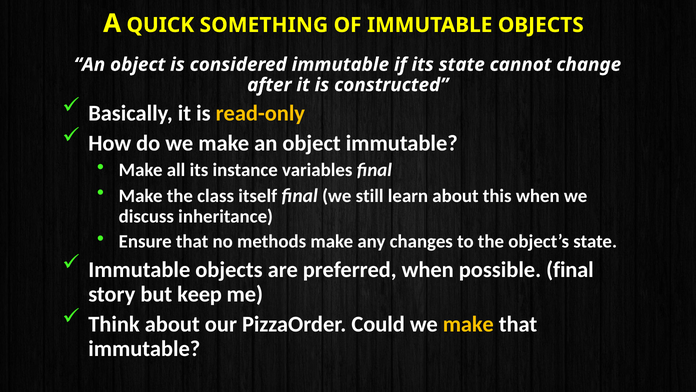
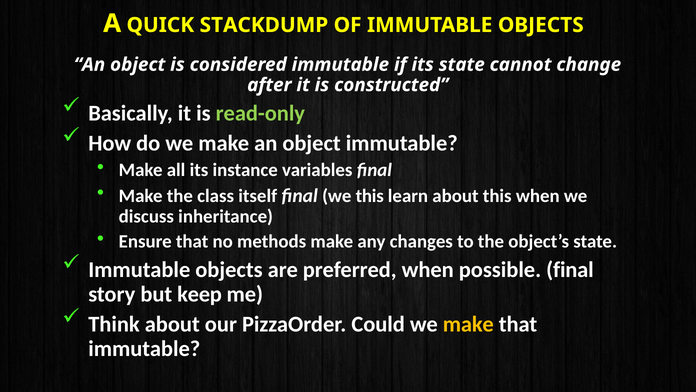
SOMETHING: SOMETHING -> STACKDUMP (264, 25)
read-only colour: yellow -> light green (260, 113)
we still: still -> this (370, 196)
